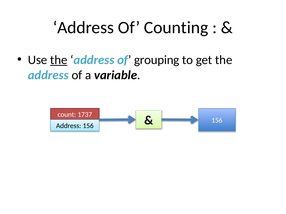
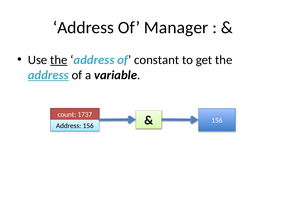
Counting: Counting -> Manager (176, 28)
grouping: grouping -> constant (157, 60)
address underline: none -> present (48, 75)
